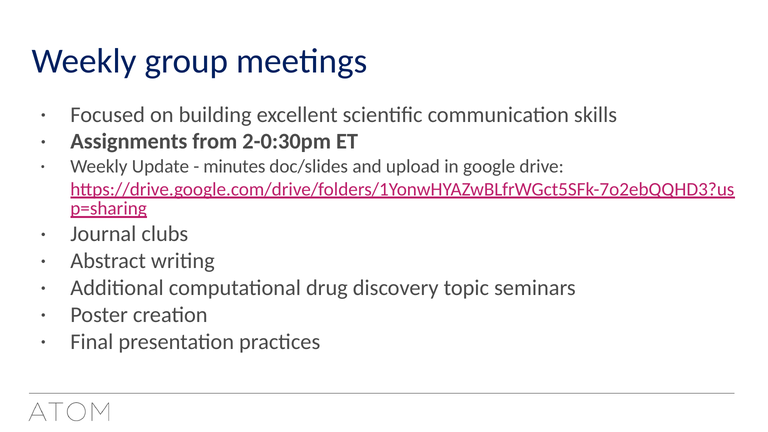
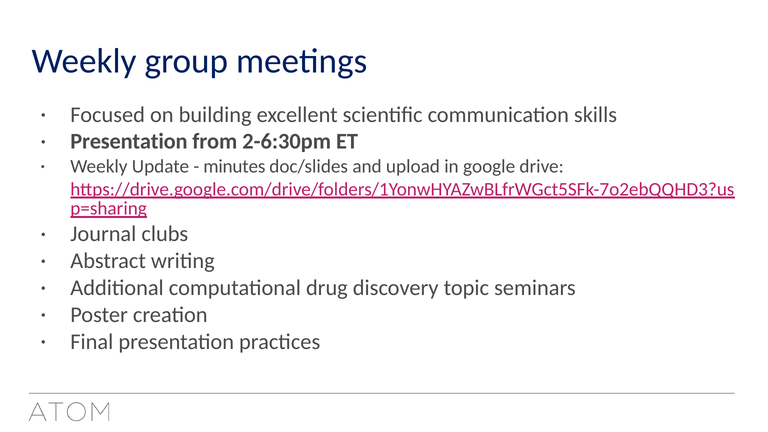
Assignments: Assignments -> Presentation (129, 142)
2-0:30pm: 2-0:30pm -> 2-6:30pm (287, 142)
